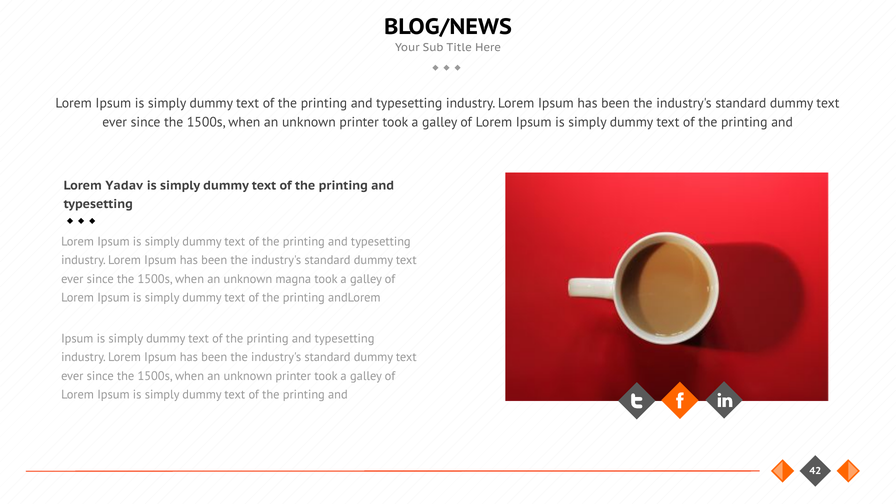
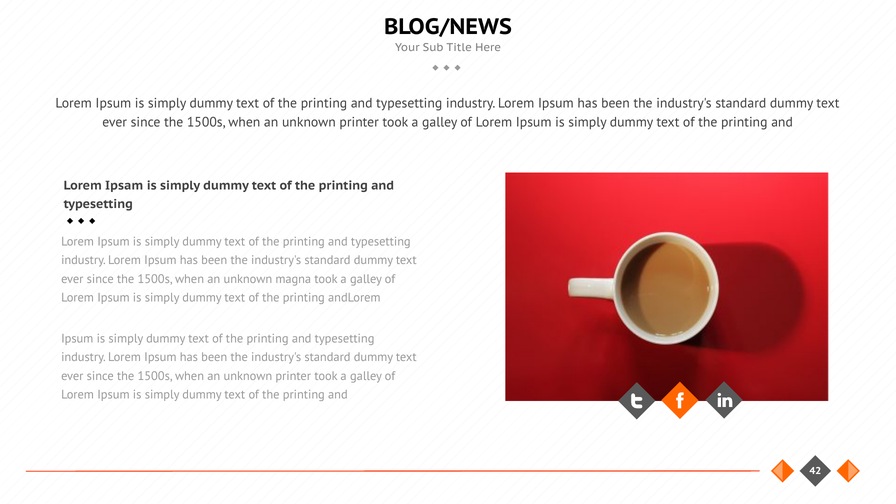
Yadav: Yadav -> Ipsam (124, 186)
